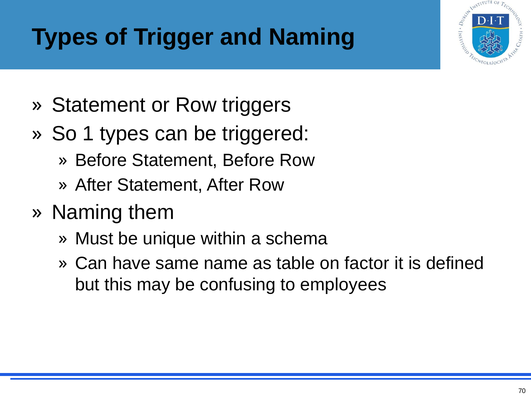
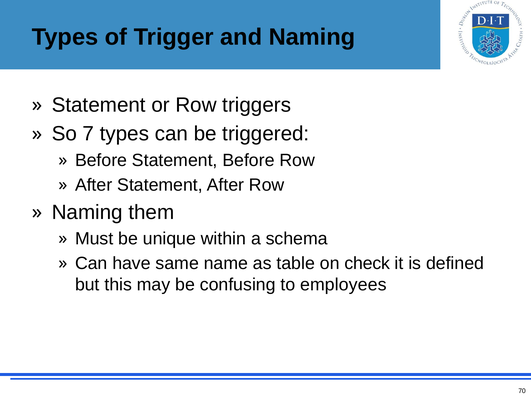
1: 1 -> 7 (88, 134)
factor: factor -> check (367, 264)
